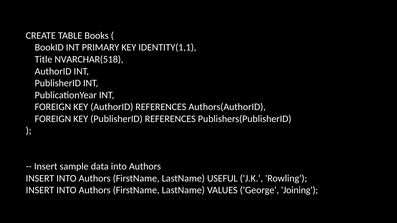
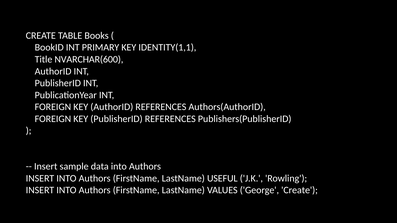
NVARCHAR(518: NVARCHAR(518 -> NVARCHAR(600 (89, 59)
George Joining: Joining -> Create (300, 190)
